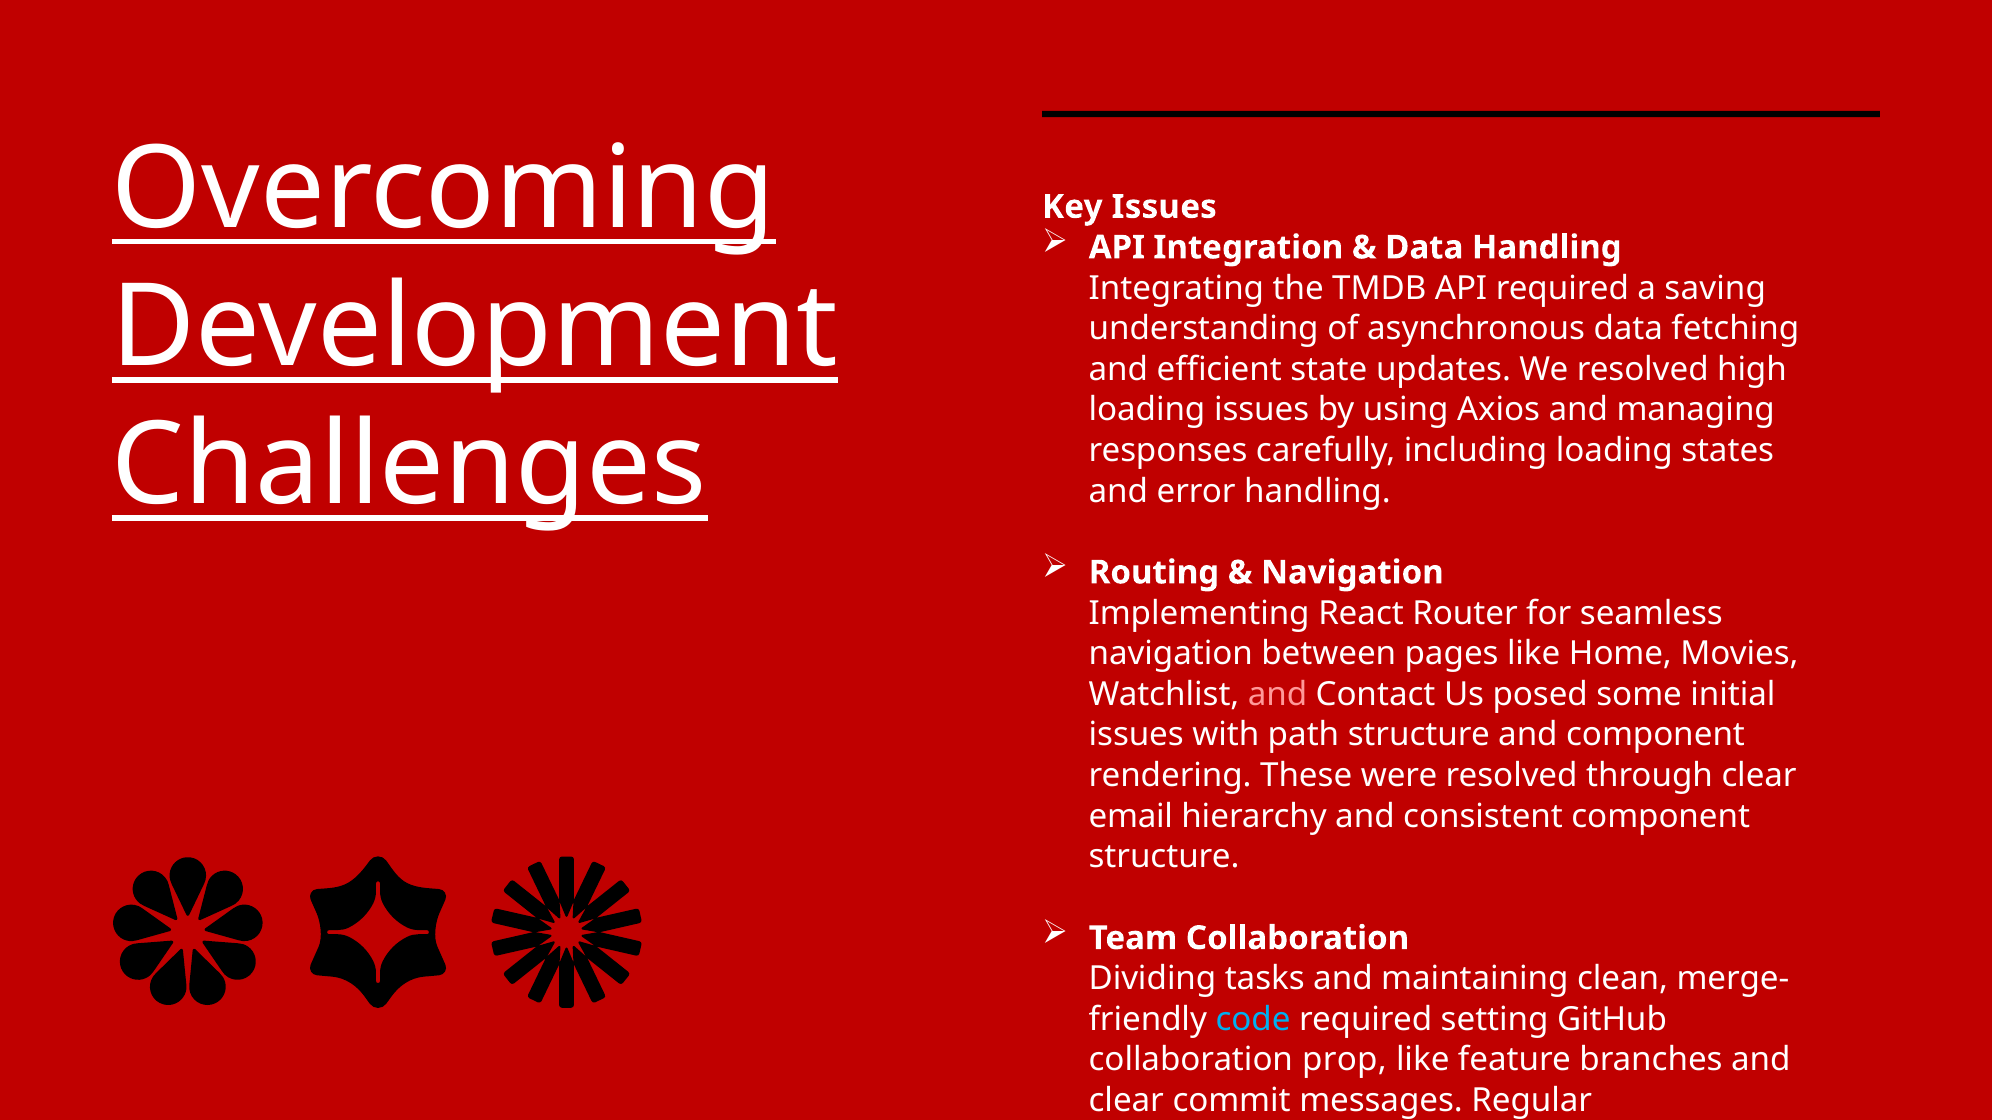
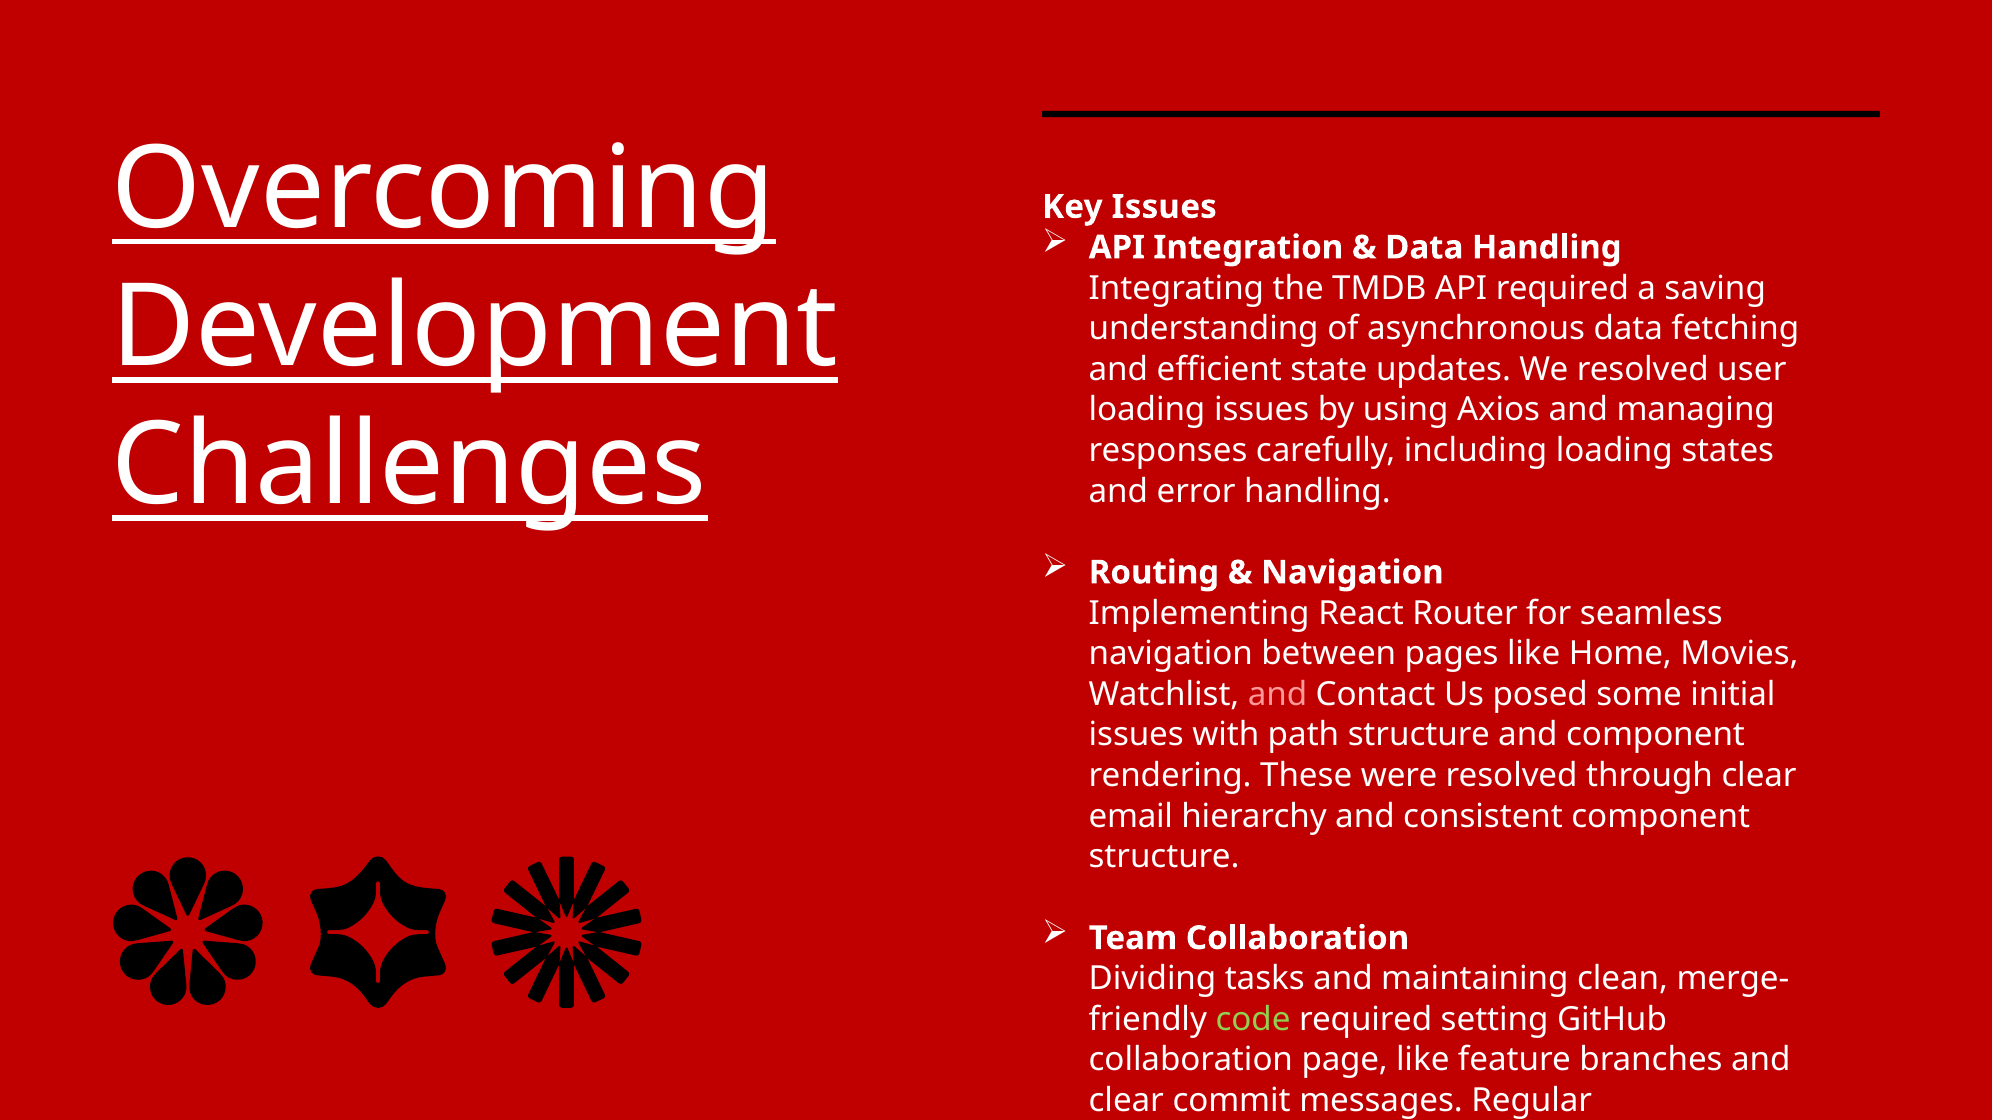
high: high -> user (1752, 370)
code colour: light blue -> light green (1253, 1020)
prop: prop -> page (1345, 1060)
